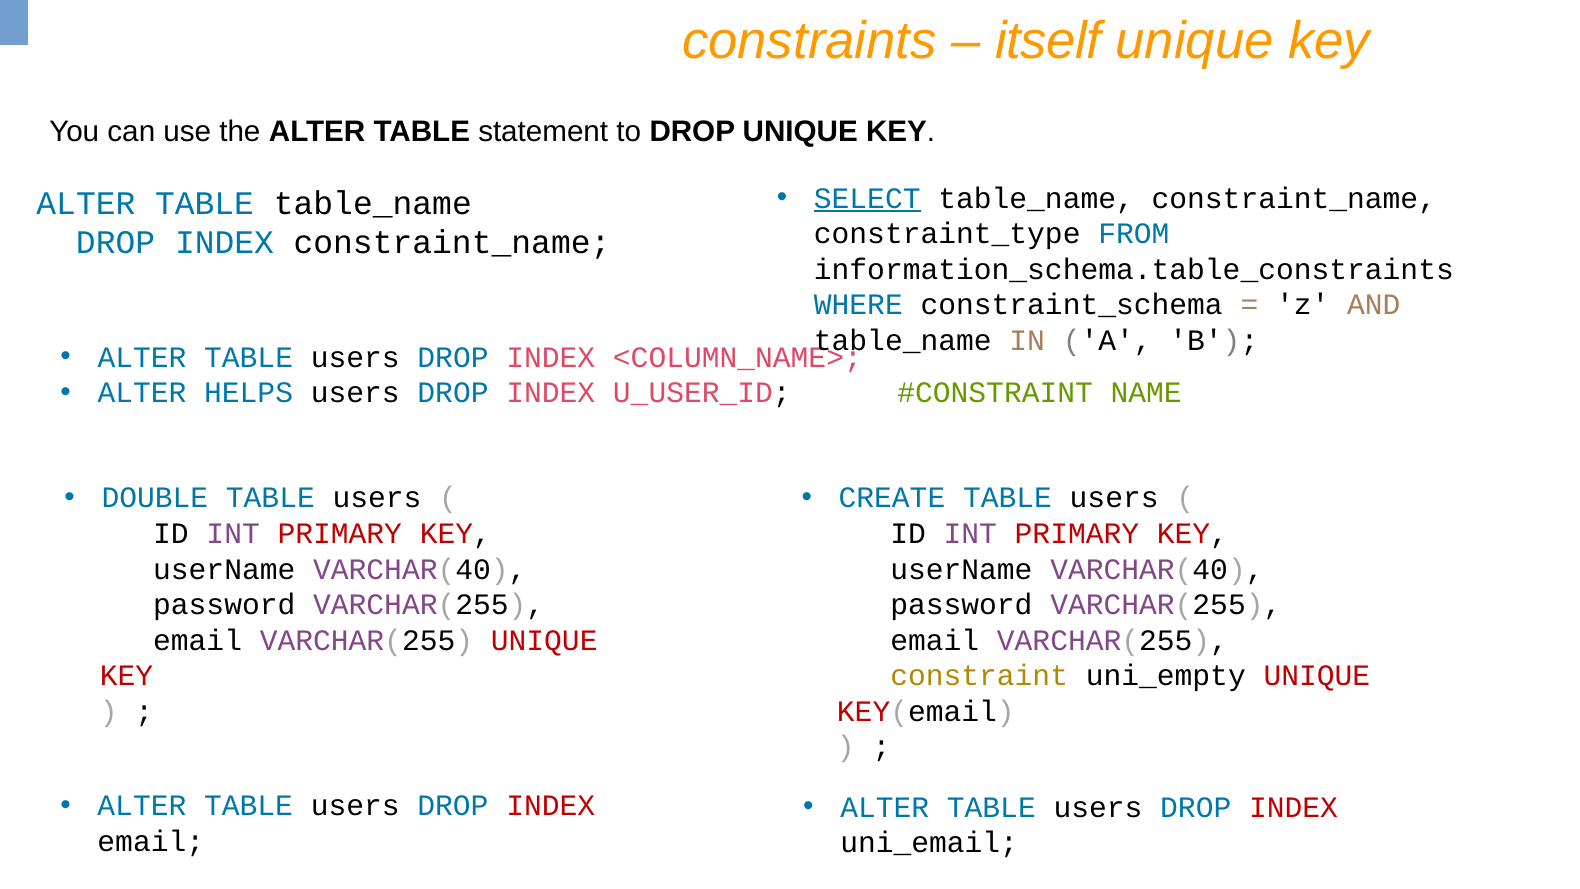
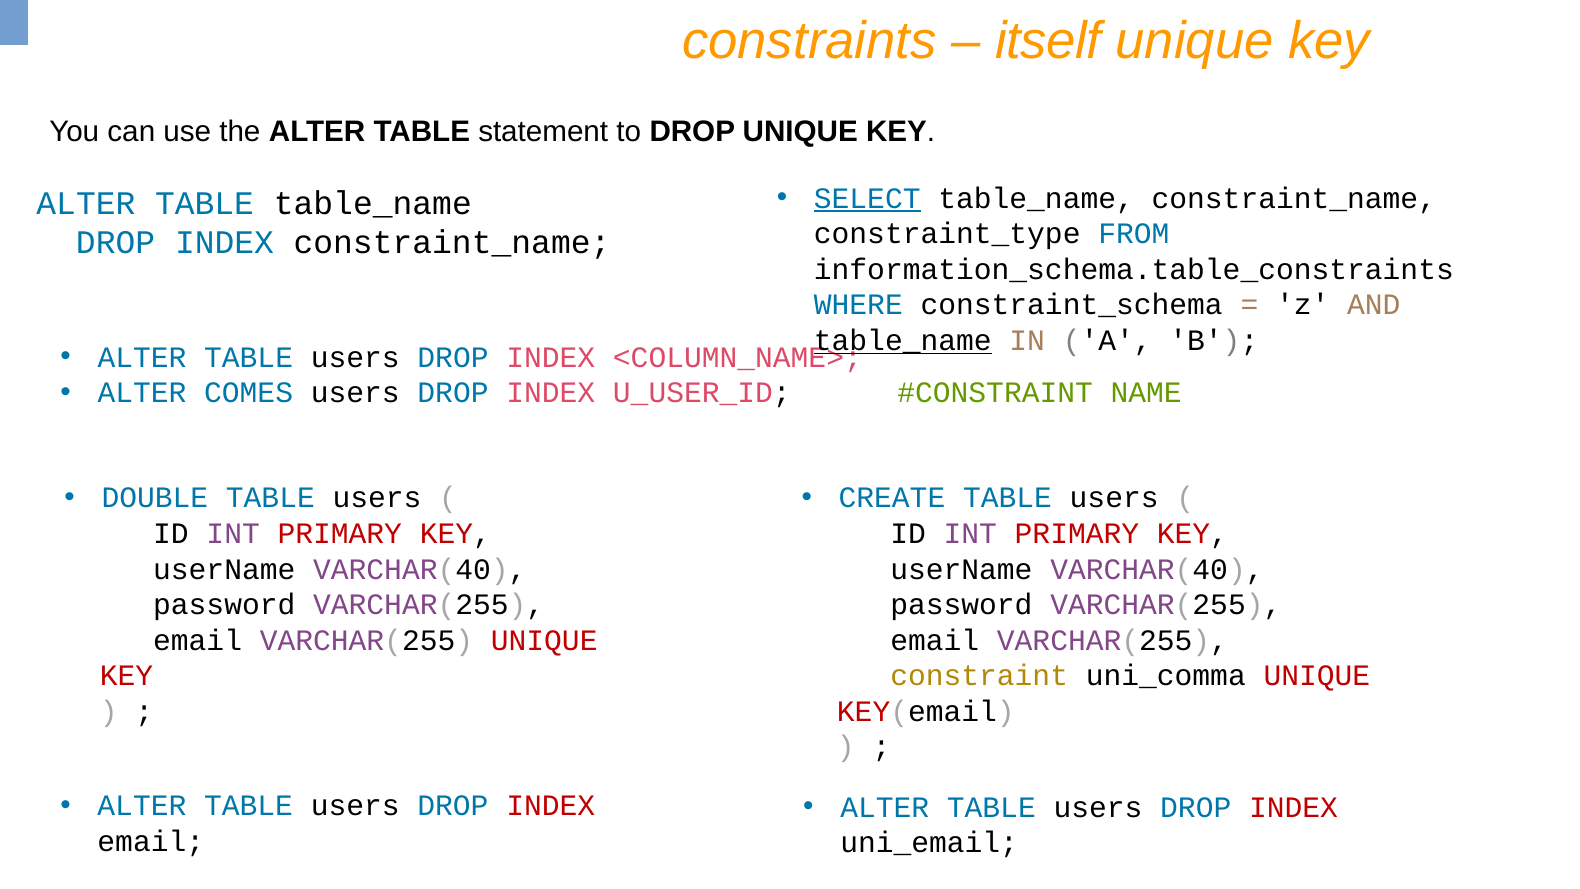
table_name underline: none -> present (903, 341)
HELPS: HELPS -> COMES (249, 393)
uni_empty: uni_empty -> uni_comma (1166, 676)
